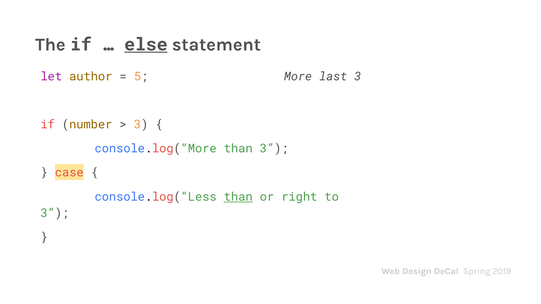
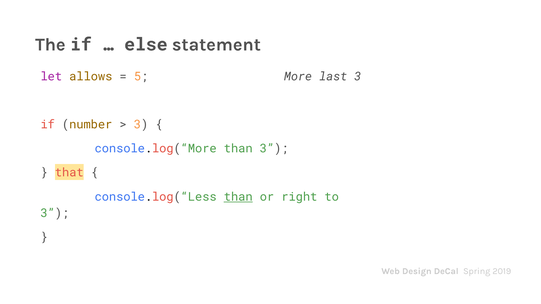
else underline: present -> none (146, 45)
author: author -> allows (91, 76)
case: case -> that (69, 173)
